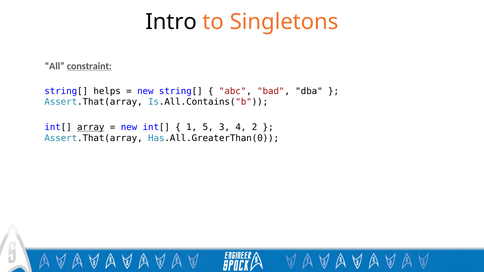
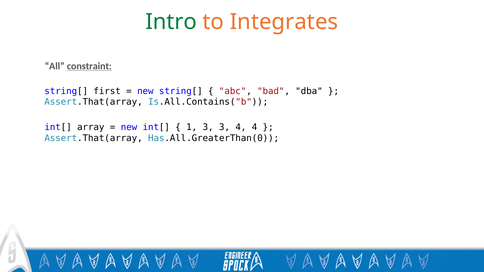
Intro colour: black -> green (171, 22)
Singletons: Singletons -> Integrates (284, 22)
helps: helps -> first (107, 91)
array underline: present -> none (91, 127)
1 5: 5 -> 3 (208, 127)
4 2: 2 -> 4 (254, 127)
